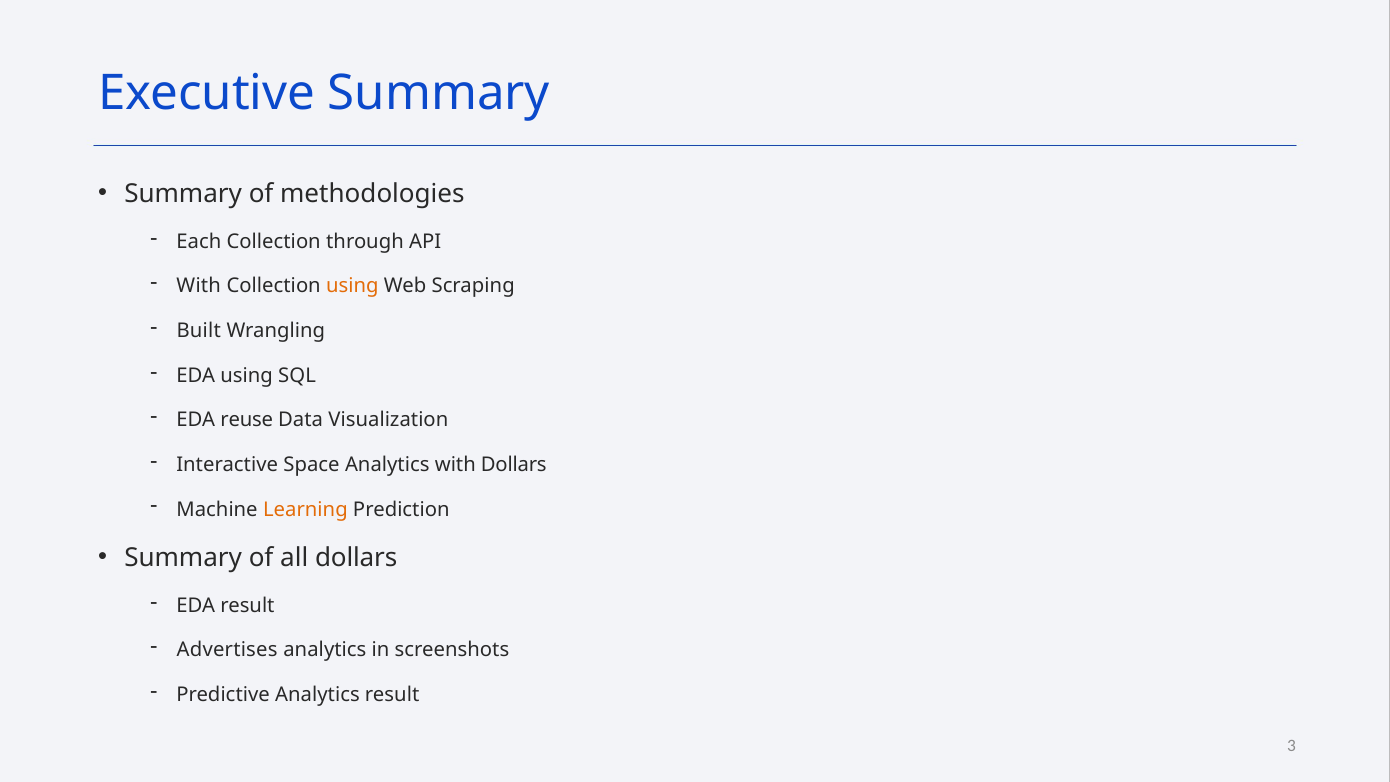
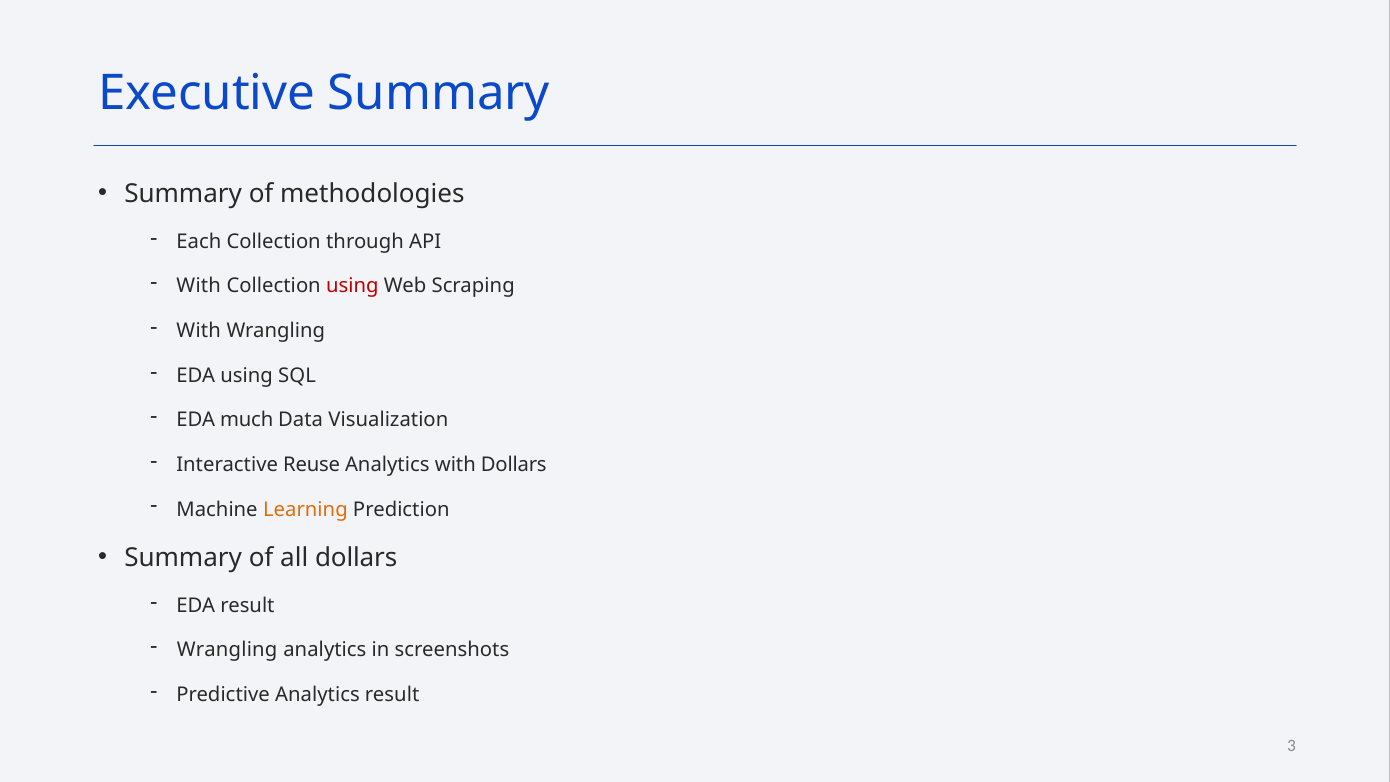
using colour: orange -> red (352, 286)
Built: Built -> With (199, 331)
reuse: reuse -> much (247, 420)
Space: Space -> Reuse (312, 465)
Advertises: Advertises -> Wrangling (227, 650)
